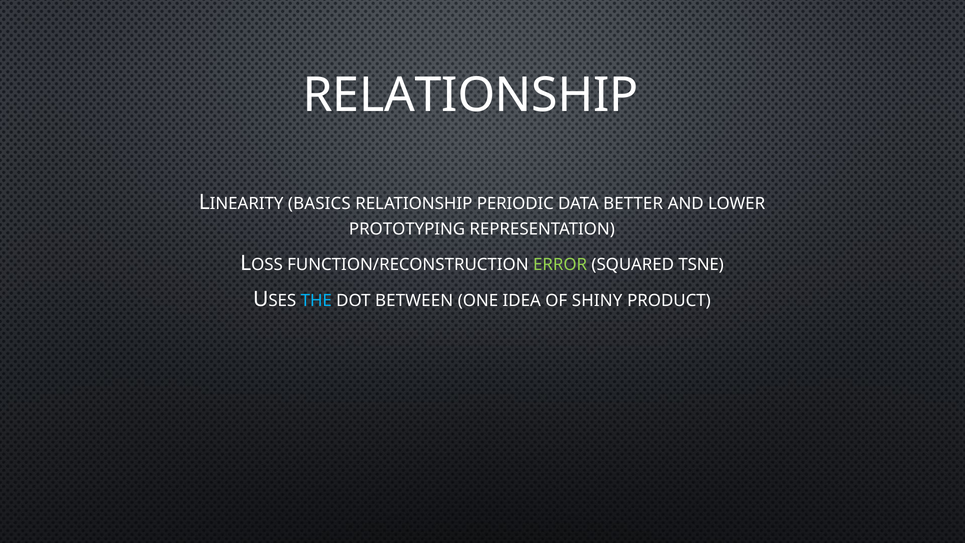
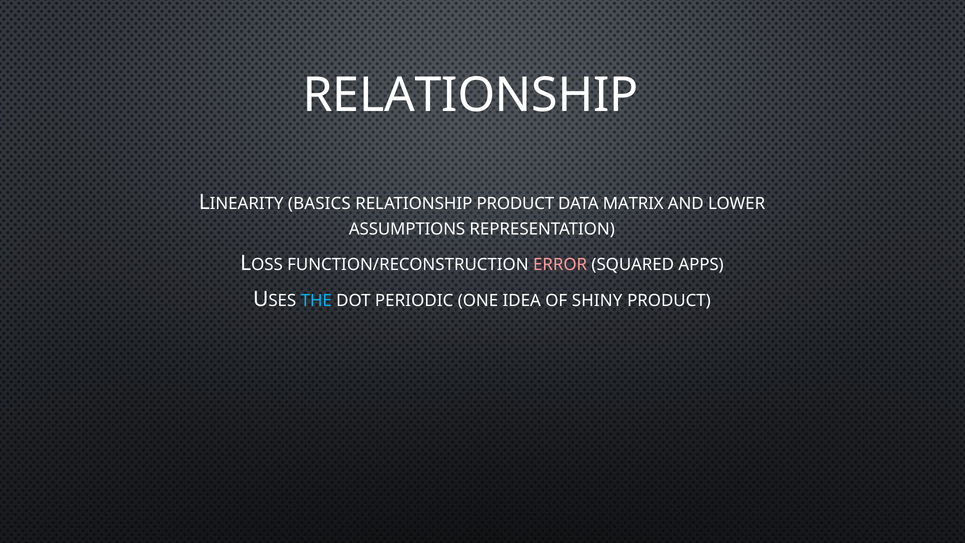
RELATIONSHIP PERIODIC: PERIODIC -> PRODUCT (515, 204)
BETTER: BETTER -> MATRIX (633, 204)
PROTOTYPING: PROTOTYPING -> ASSUMPTIONS (407, 229)
ERROR colour: light green -> pink (560, 265)
TSNE: TSNE -> APPS (701, 265)
BETWEEN: BETWEEN -> PERIODIC (414, 300)
